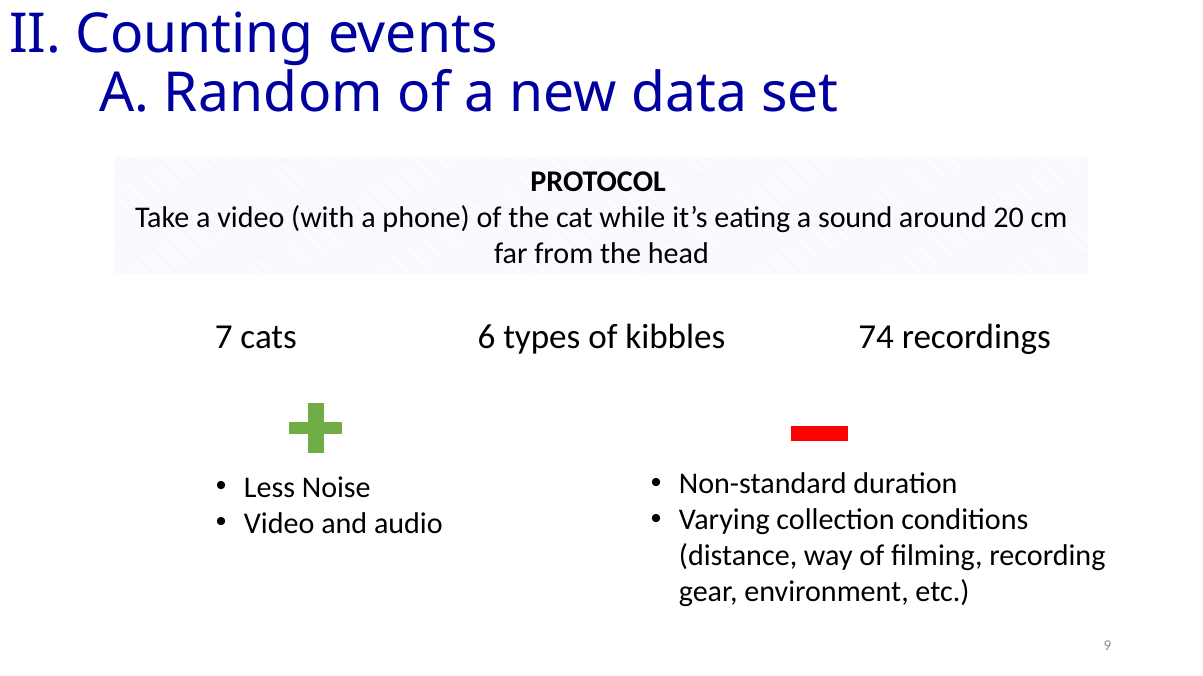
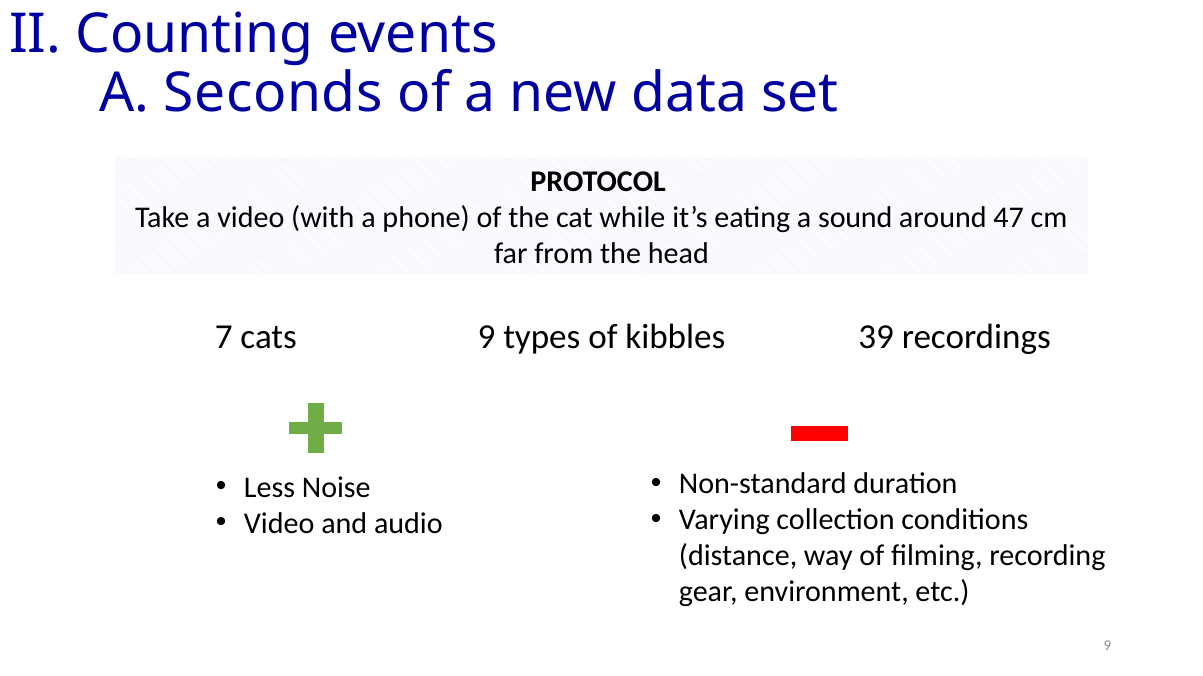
Random: Random -> Seconds (273, 93)
20: 20 -> 47 (1009, 218)
cats 6: 6 -> 9 (487, 338)
74: 74 -> 39 (876, 338)
